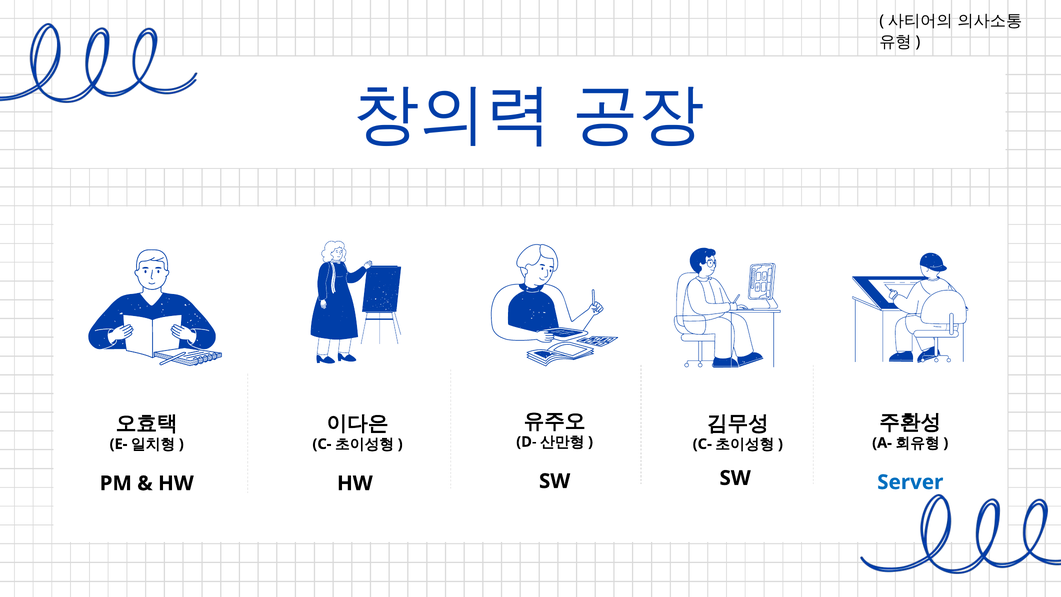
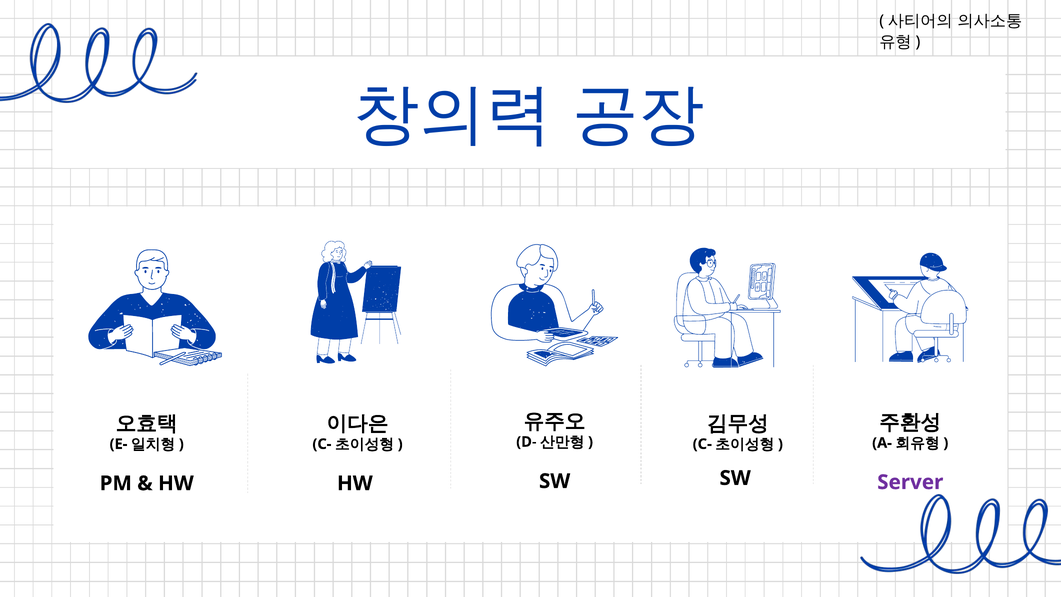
Server colour: blue -> purple (910, 482)
